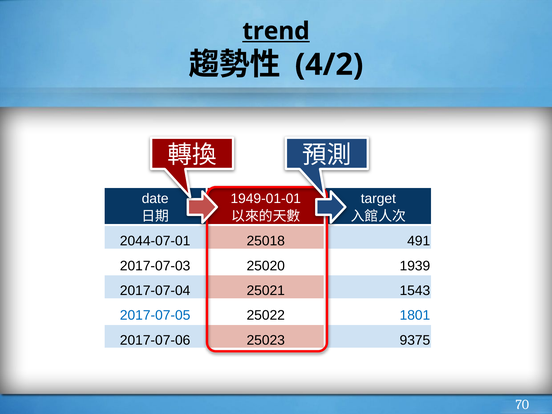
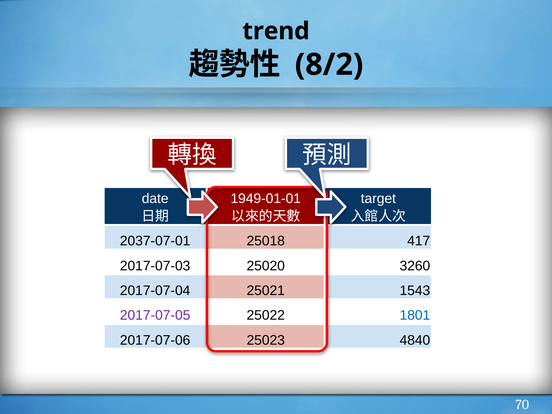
trend underline: present -> none (276, 31)
4/2: 4/2 -> 8/2 (329, 65)
2044-07-01: 2044-07-01 -> 2037-07-01 (155, 241)
491: 491 -> 417 (419, 241)
1939: 1939 -> 3260 (415, 266)
2017-07-05 colour: blue -> purple (155, 315)
9375: 9375 -> 4840 (415, 340)
